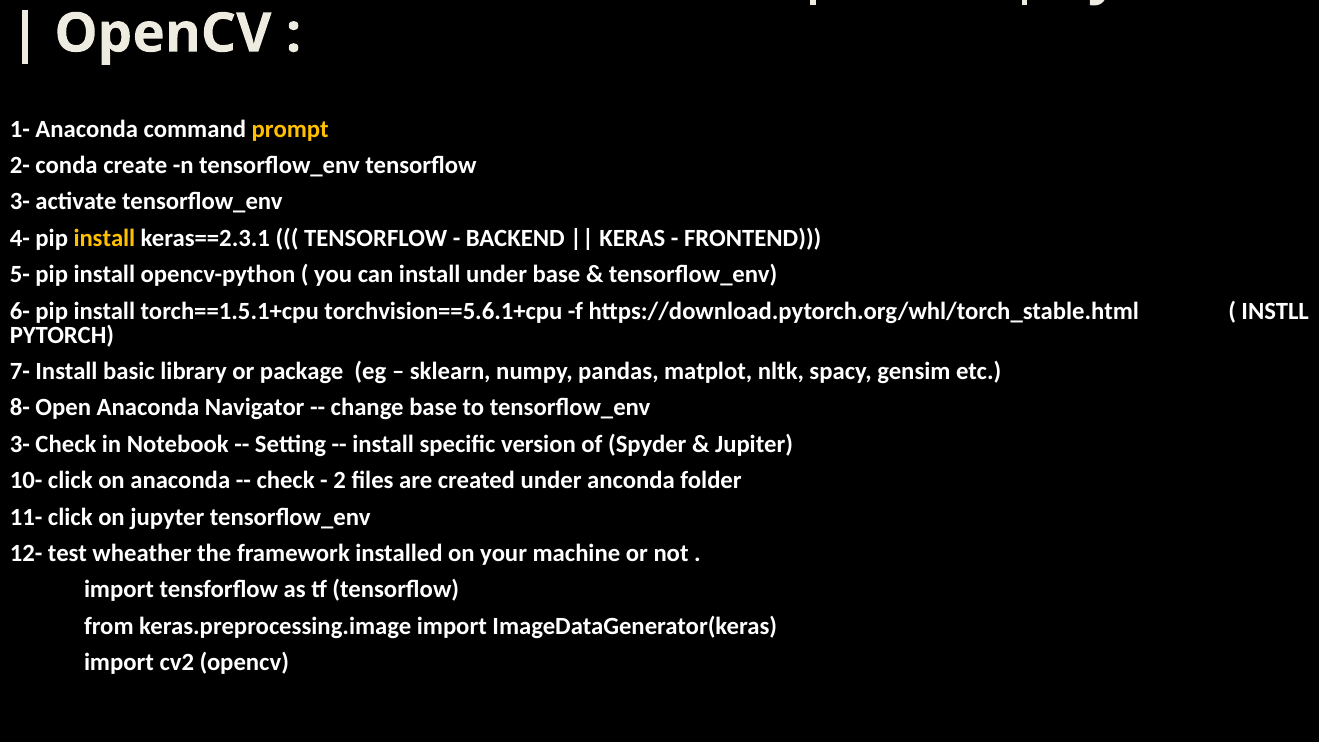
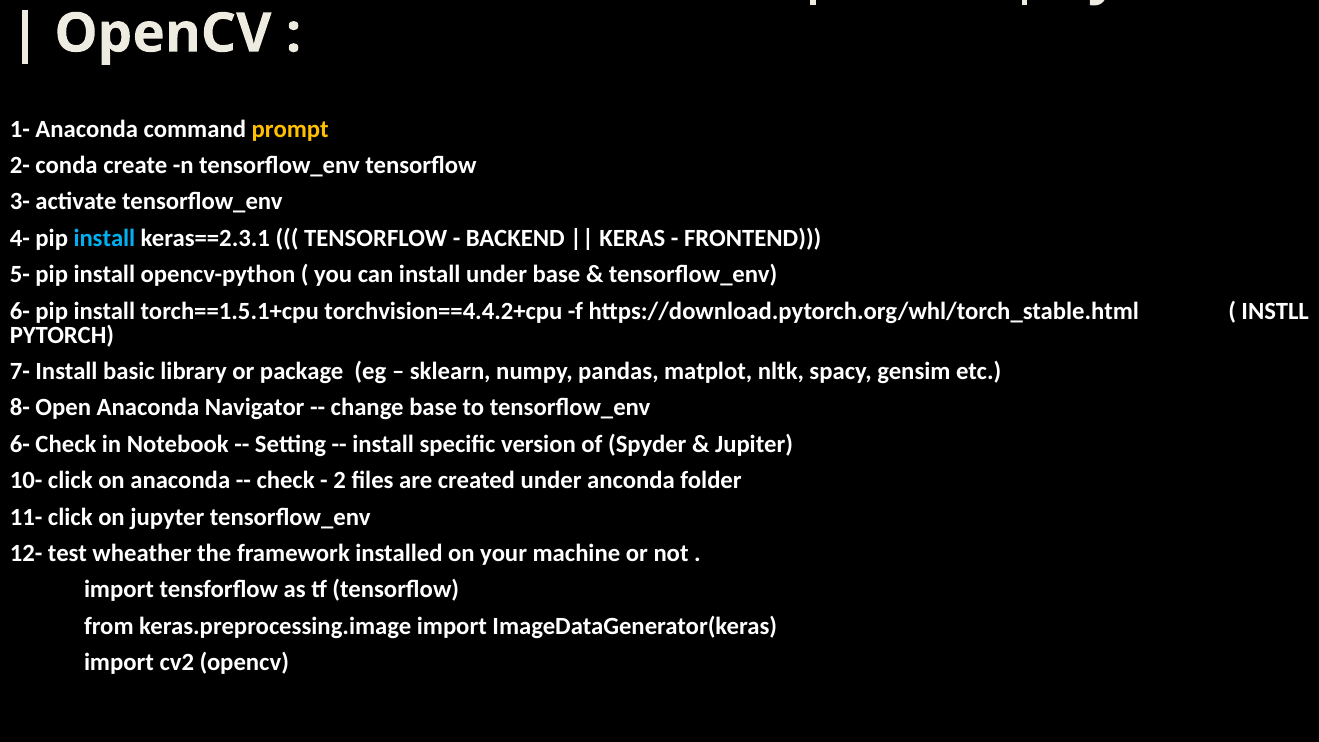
install colour: yellow -> light blue (104, 238)
torchvision==5.6.1+cpu: torchvision==5.6.1+cpu -> torchvision==4.4.2+cpu (443, 311)
3-: 3- -> 6- (20, 444)
